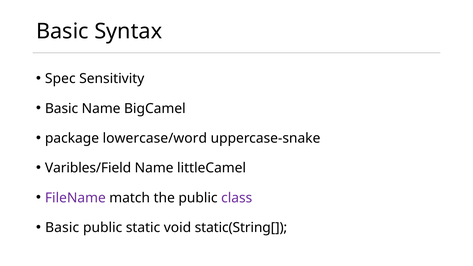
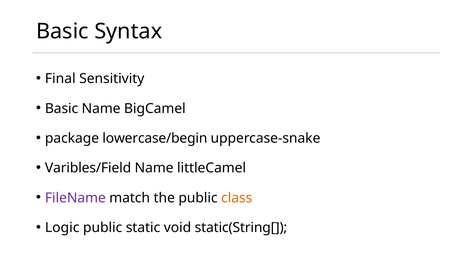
Spec: Spec -> Final (60, 79)
lowercase/word: lowercase/word -> lowercase/begin (155, 138)
class colour: purple -> orange (237, 198)
Basic: Basic -> Logic (62, 228)
